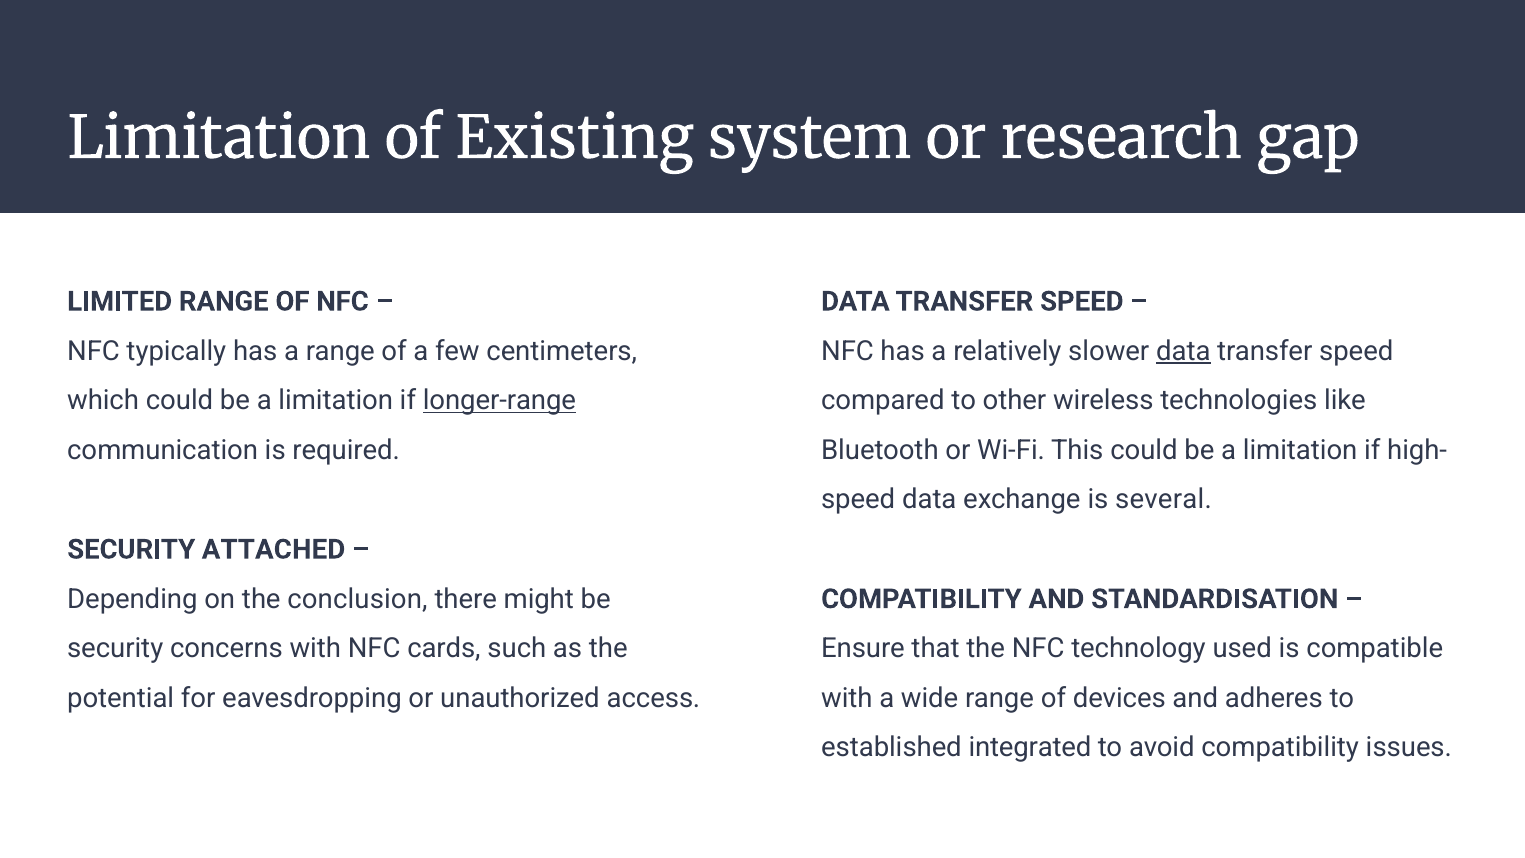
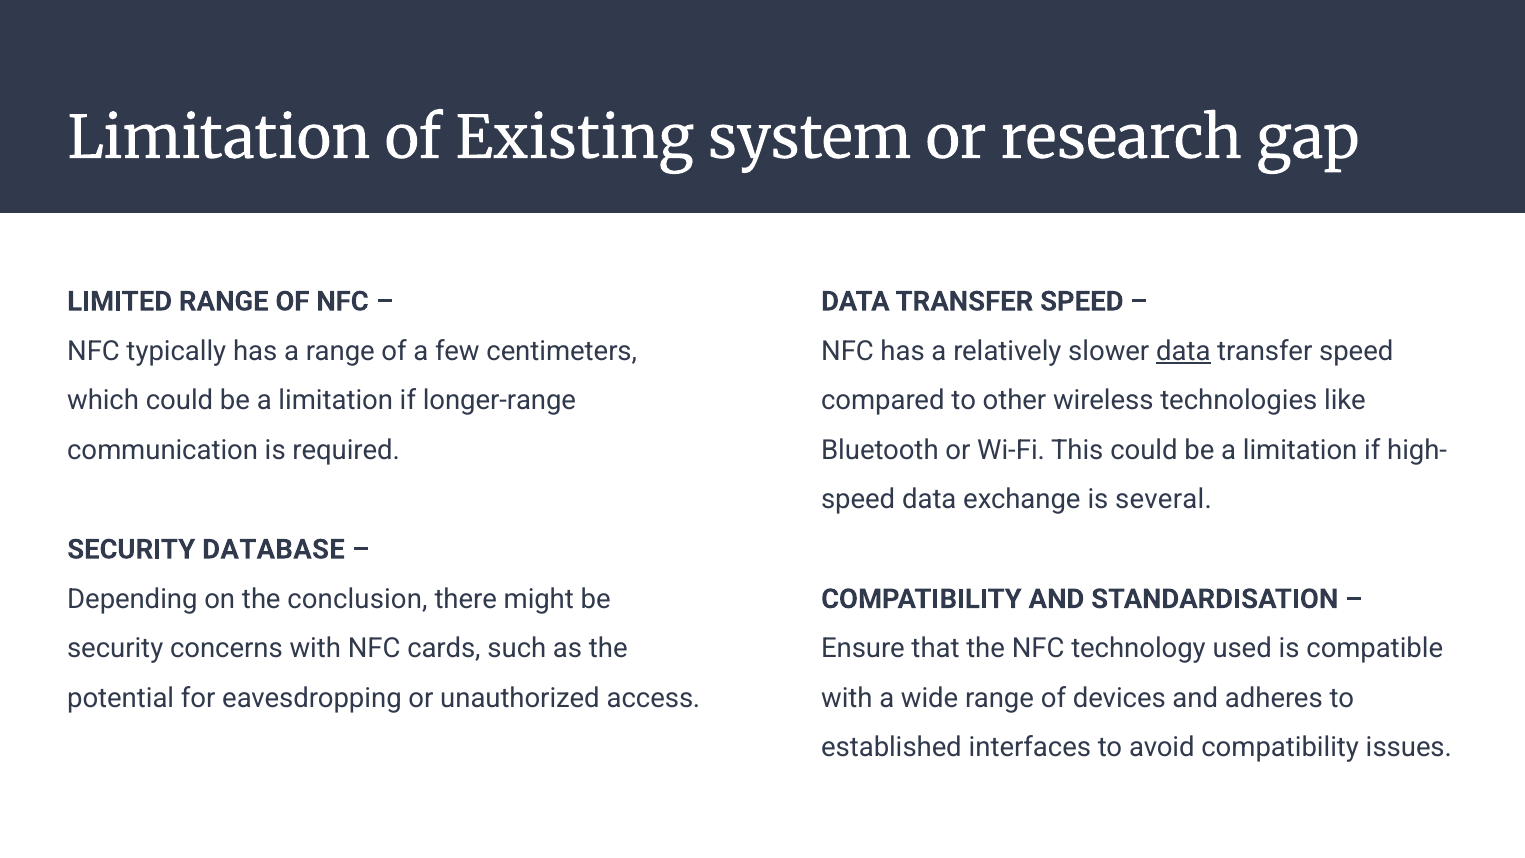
longer-range underline: present -> none (499, 401)
ATTACHED: ATTACHED -> DATABASE (274, 549)
integrated: integrated -> interfaces (1030, 748)
